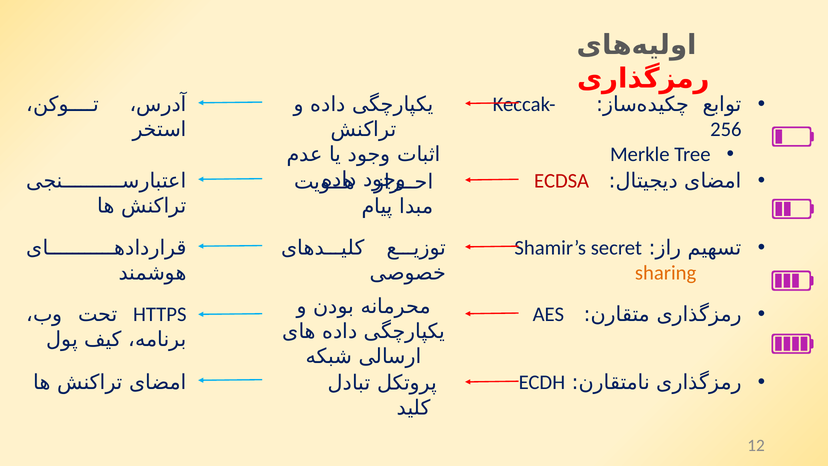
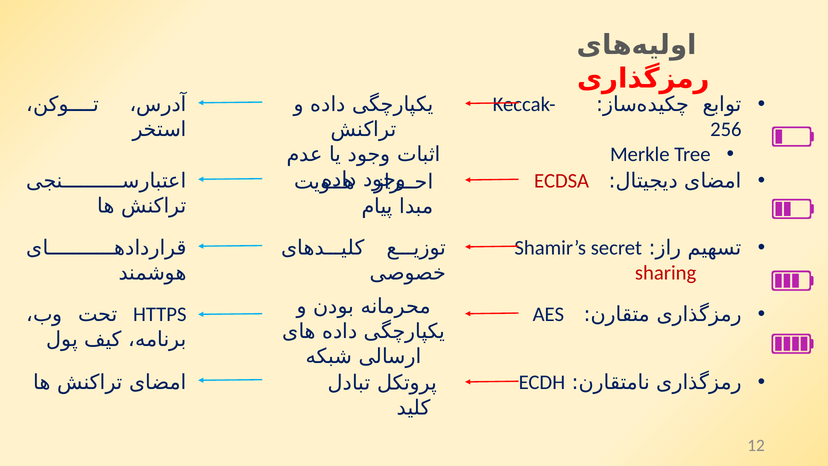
sharing colour: orange -> red (666, 273)
